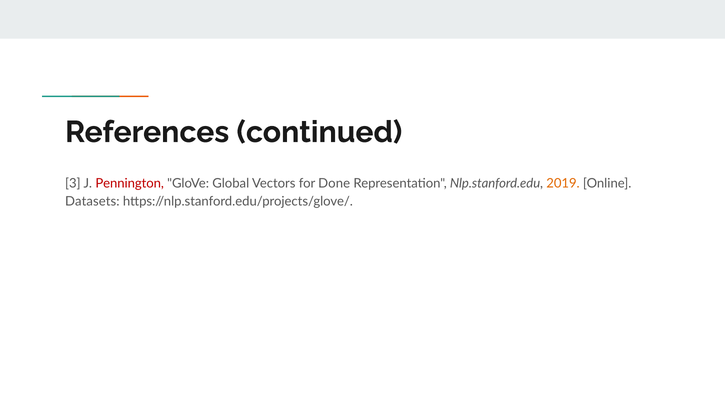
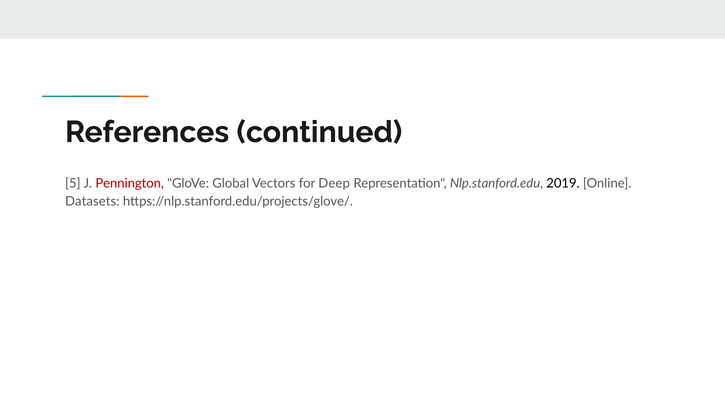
3: 3 -> 5 (73, 183)
Done: Done -> Deep (334, 183)
2019 colour: orange -> black (563, 183)
